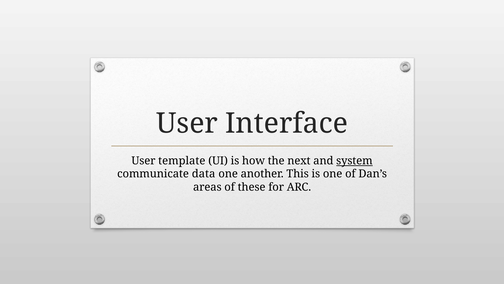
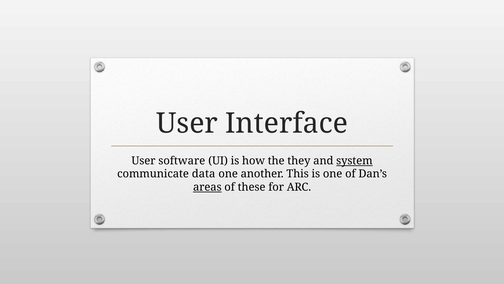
template: template -> software (182, 160)
next: next -> they (299, 160)
areas underline: none -> present (207, 187)
